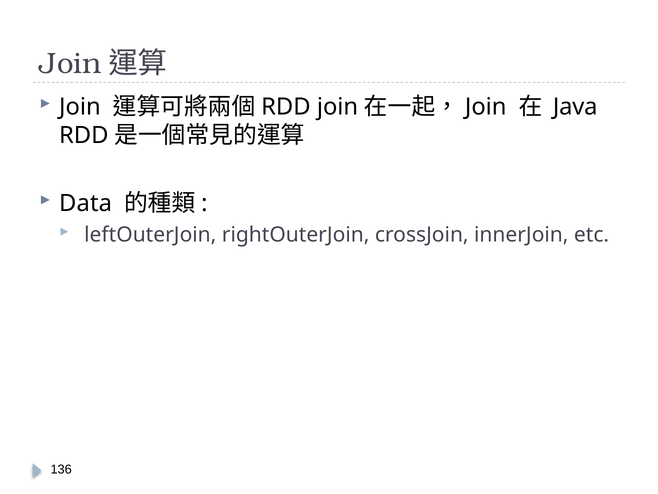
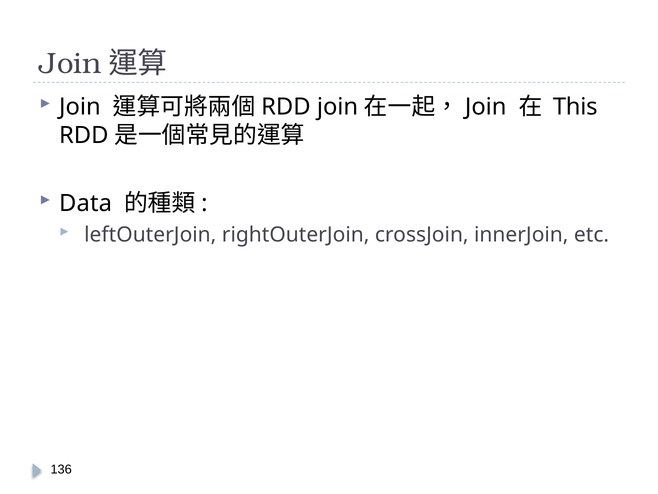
Java: Java -> This (575, 107)
